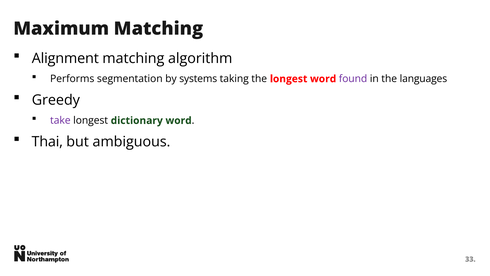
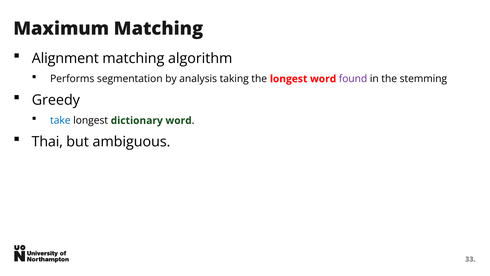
systems: systems -> analysis (198, 79)
languages: languages -> stemming (423, 79)
take colour: purple -> blue (60, 120)
